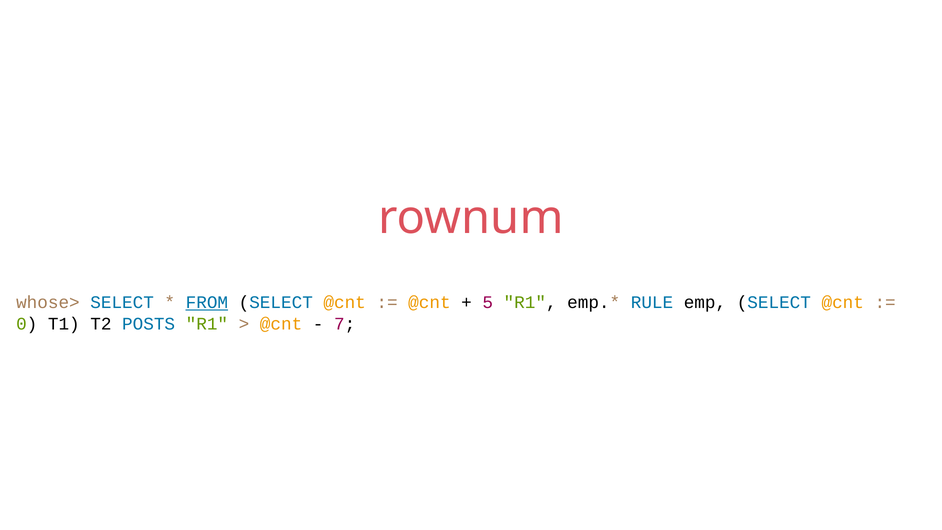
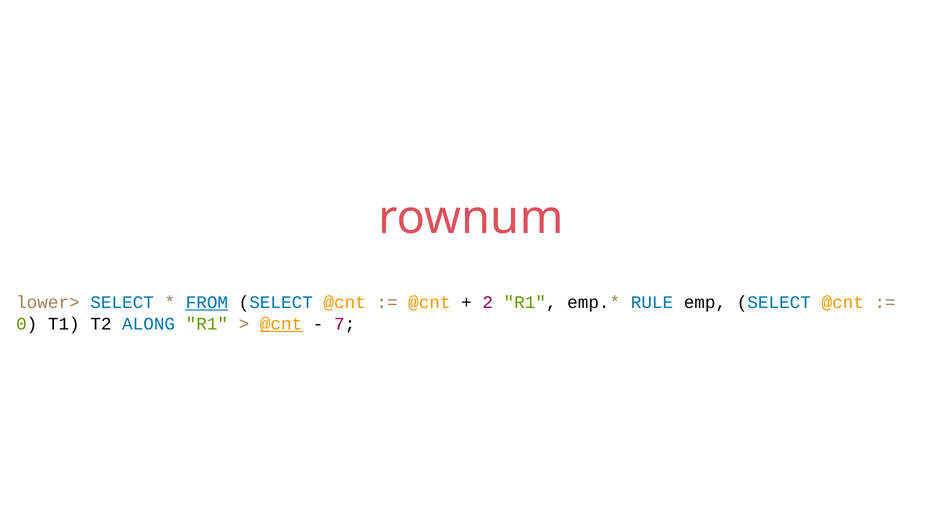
whose>: whose> -> lower> (48, 302)
5: 5 -> 2 (488, 302)
POSTS: POSTS -> ALONG (149, 324)
@cnt underline: none -> present (281, 324)
